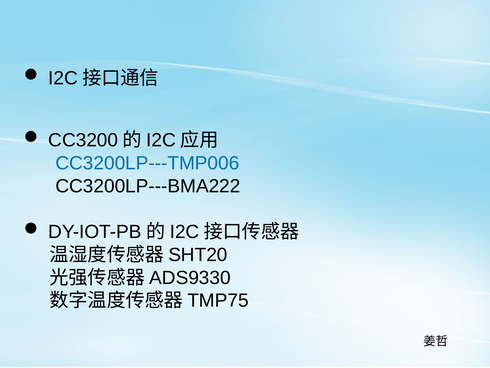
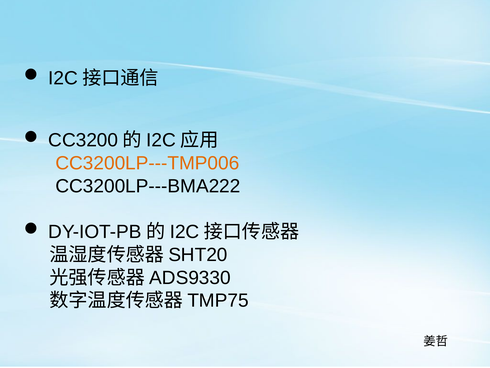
CC3200LP---TMP006 colour: blue -> orange (147, 163)
